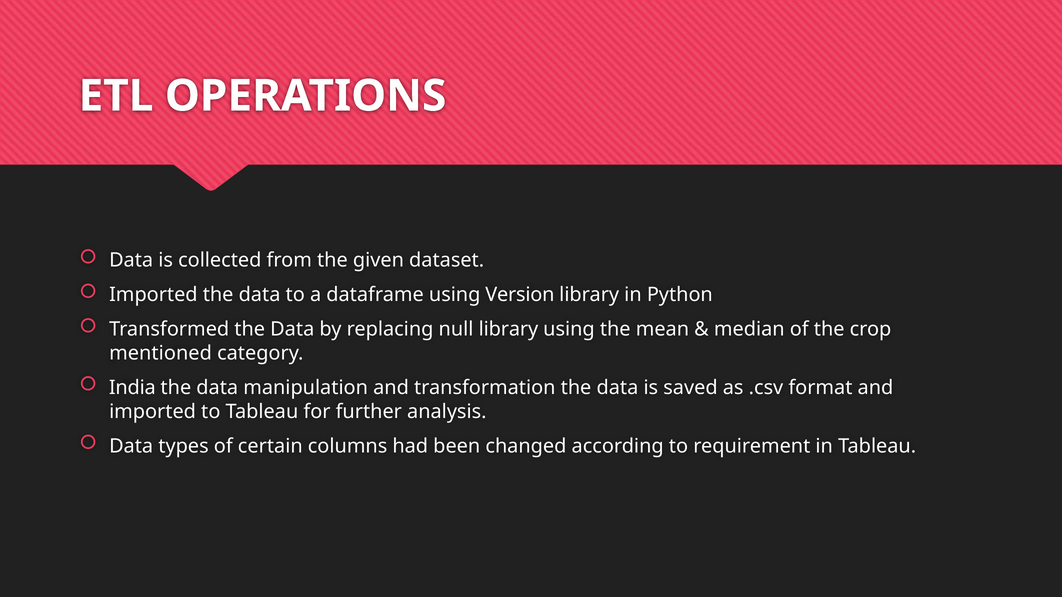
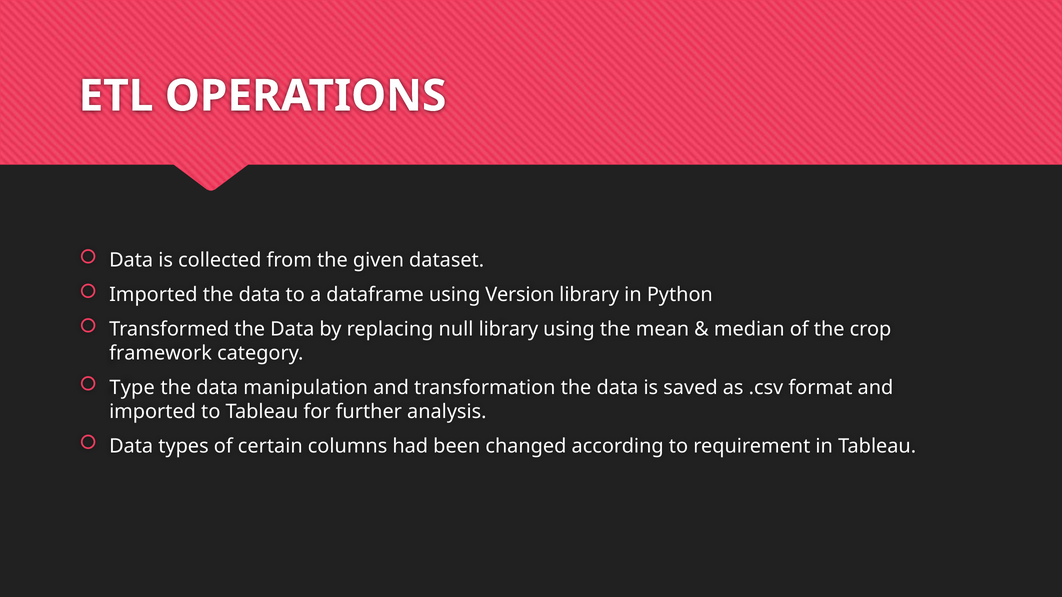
mentioned: mentioned -> framework (161, 353)
India: India -> Type (132, 388)
